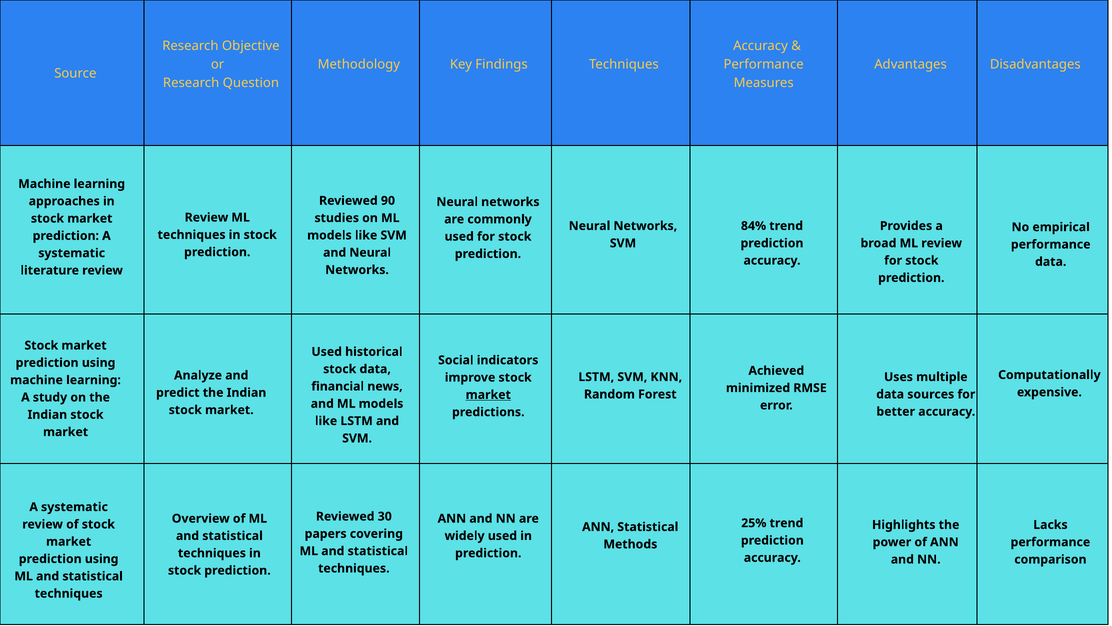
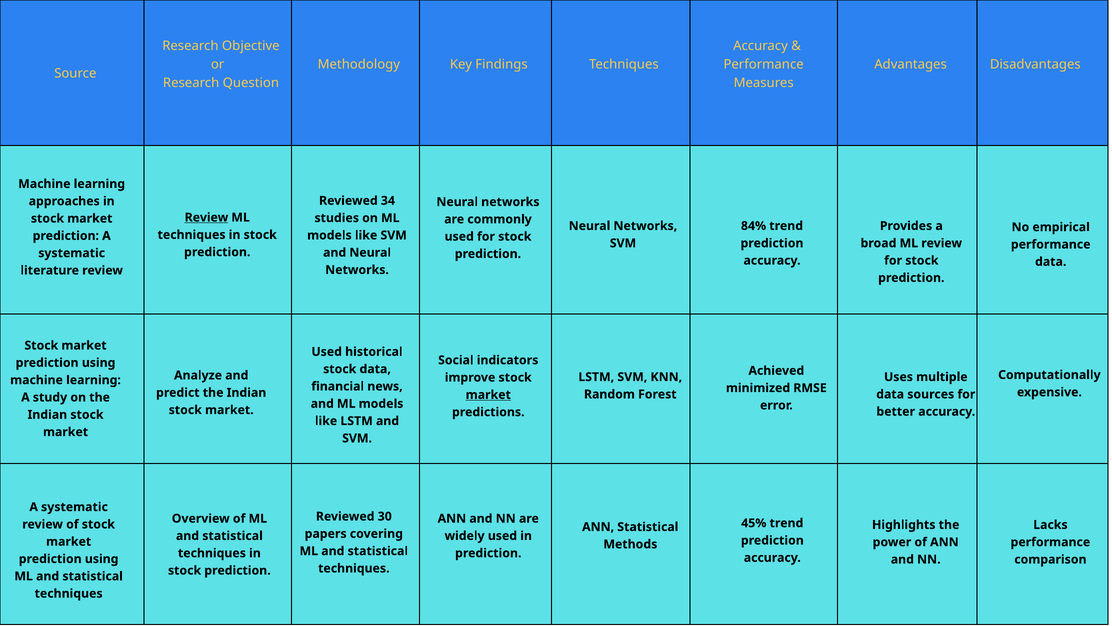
90: 90 -> 34 (388, 201)
Review underline: none -> present (206, 217)
25%: 25% -> 45% (754, 523)
